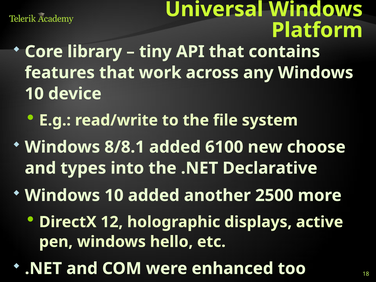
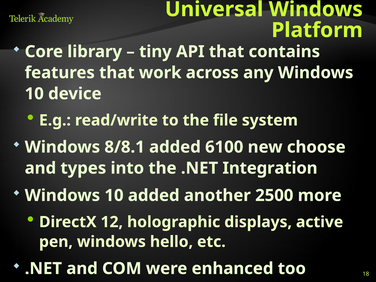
Declarative: Declarative -> Integration (270, 168)
